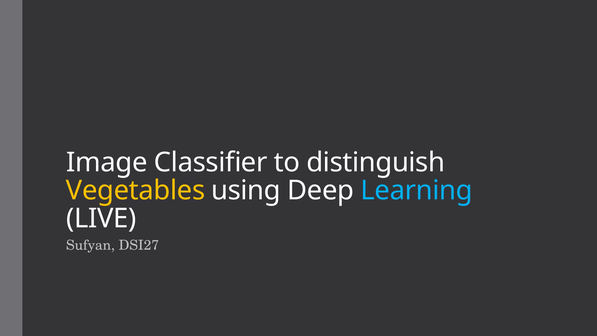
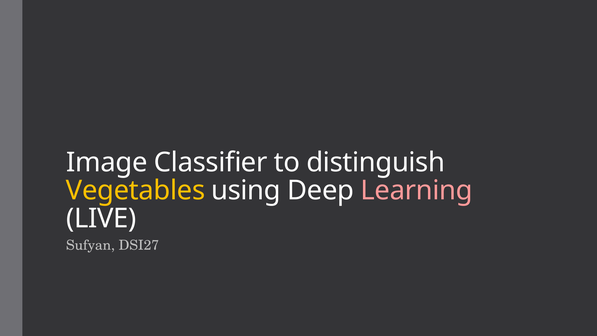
Learning colour: light blue -> pink (417, 190)
